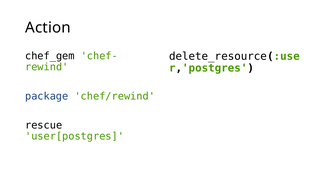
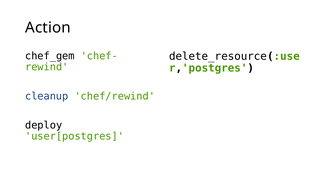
package: package -> cleanup (47, 96)
rescue: rescue -> deploy (44, 125)
